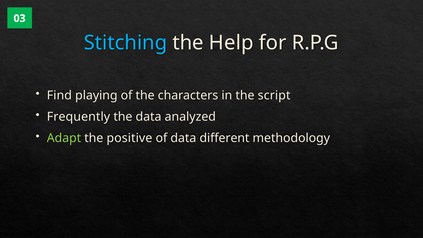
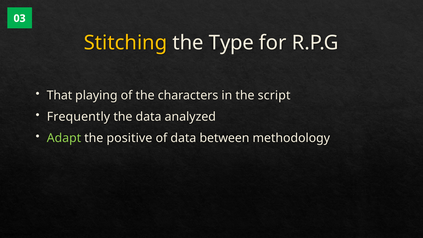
Stitching colour: light blue -> yellow (126, 43)
Help: Help -> Type (231, 43)
Find: Find -> That (59, 95)
different: different -> between (224, 138)
